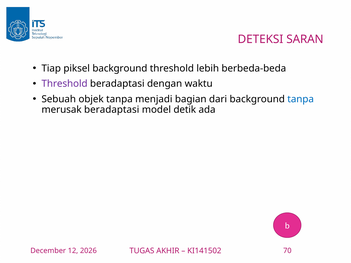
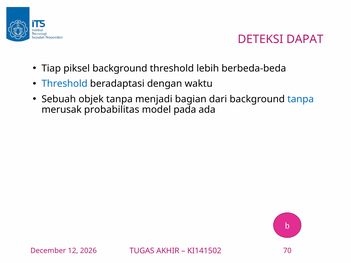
SARAN: SARAN -> DAPAT (305, 39)
Threshold colour: purple -> blue (65, 84)
merusak beradaptasi: beradaptasi -> probabilitas (112, 110)
detik: detik -> pada (185, 110)
